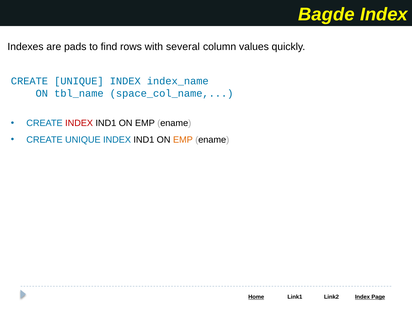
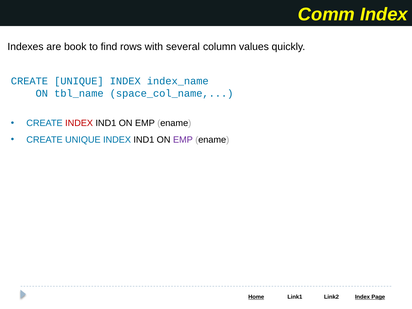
Bagde: Bagde -> Comm (326, 14)
pads: pads -> book (75, 47)
EMP colour: orange -> purple (183, 140)
